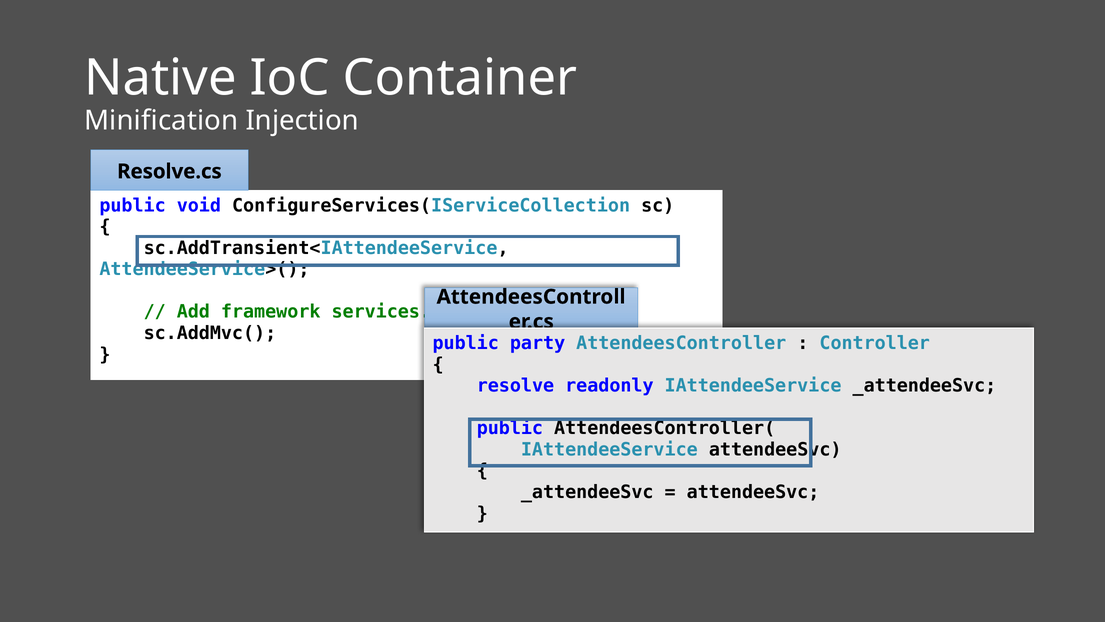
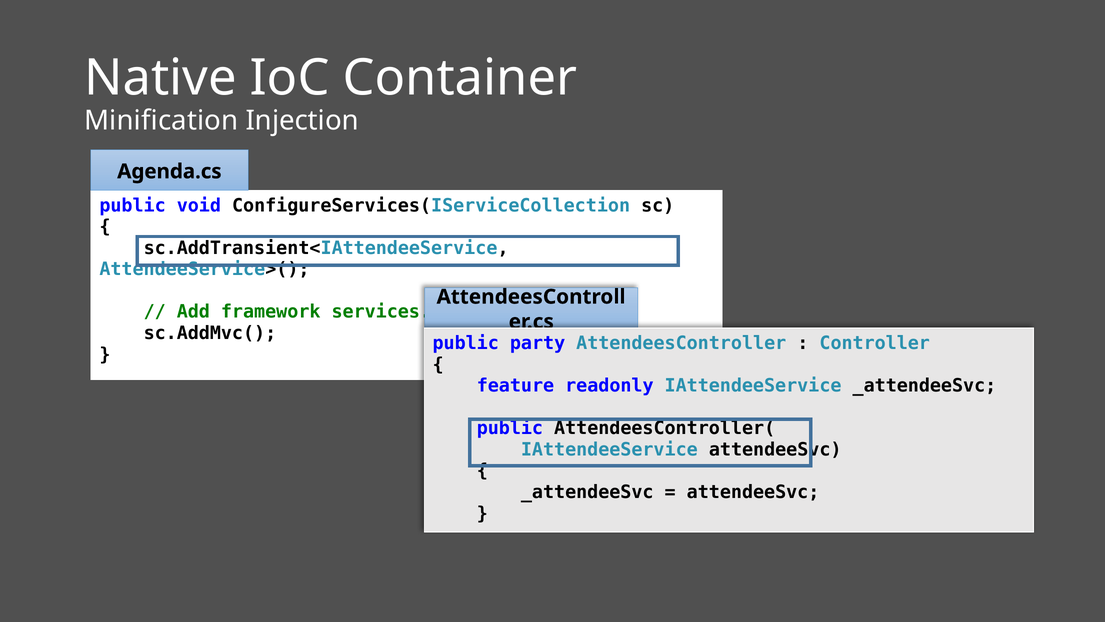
Resolve.cs: Resolve.cs -> Agenda.cs (169, 171)
resolve: resolve -> feature (515, 385)
